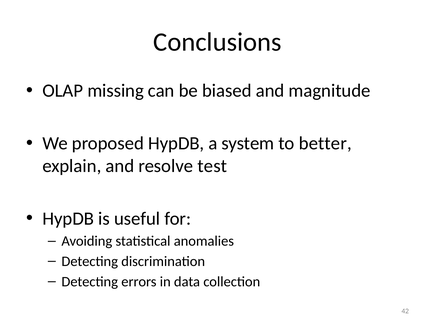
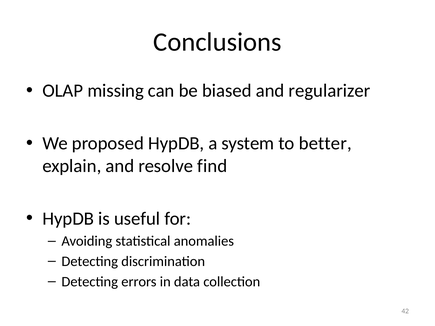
magnitude: magnitude -> regularizer (330, 91)
test: test -> find (212, 166)
